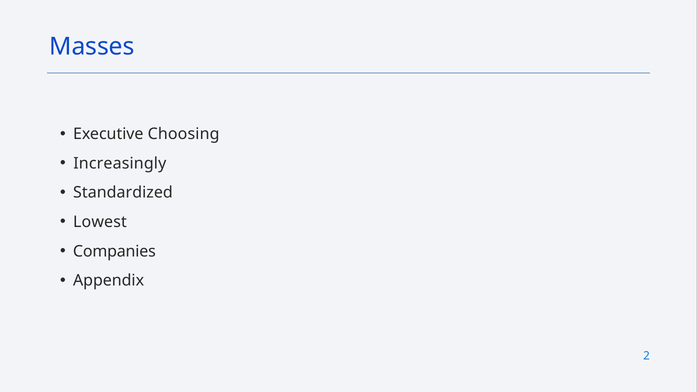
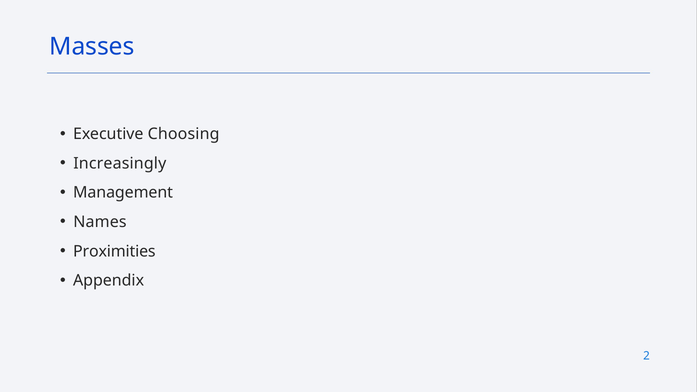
Standardized: Standardized -> Management (123, 193)
Lowest: Lowest -> Names (100, 222)
Companies: Companies -> Proximities (114, 251)
